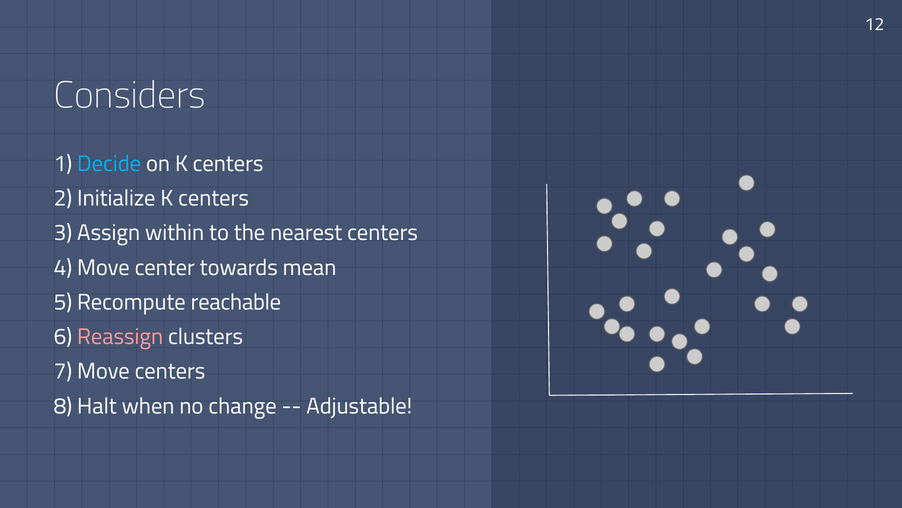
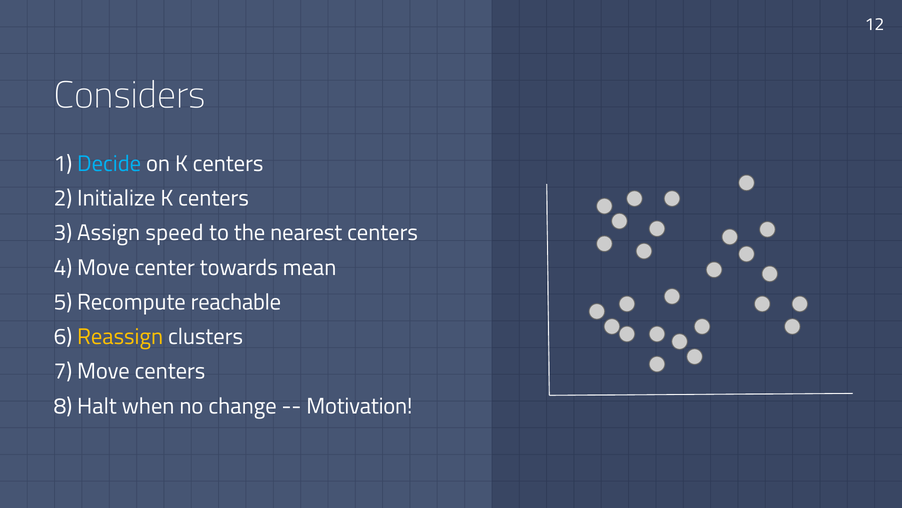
within: within -> speed (174, 233)
Reassign colour: pink -> yellow (120, 336)
Adjustable: Adjustable -> Motivation (359, 406)
